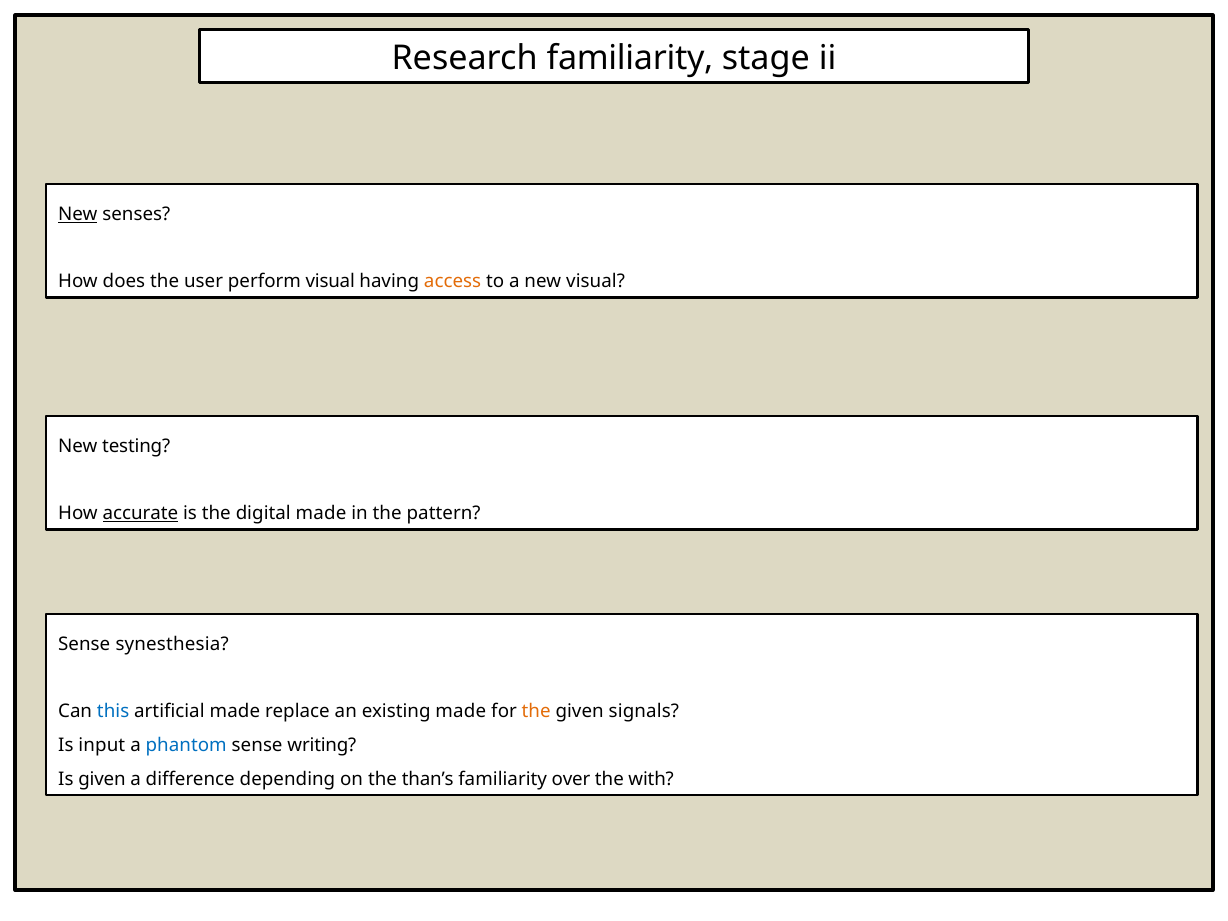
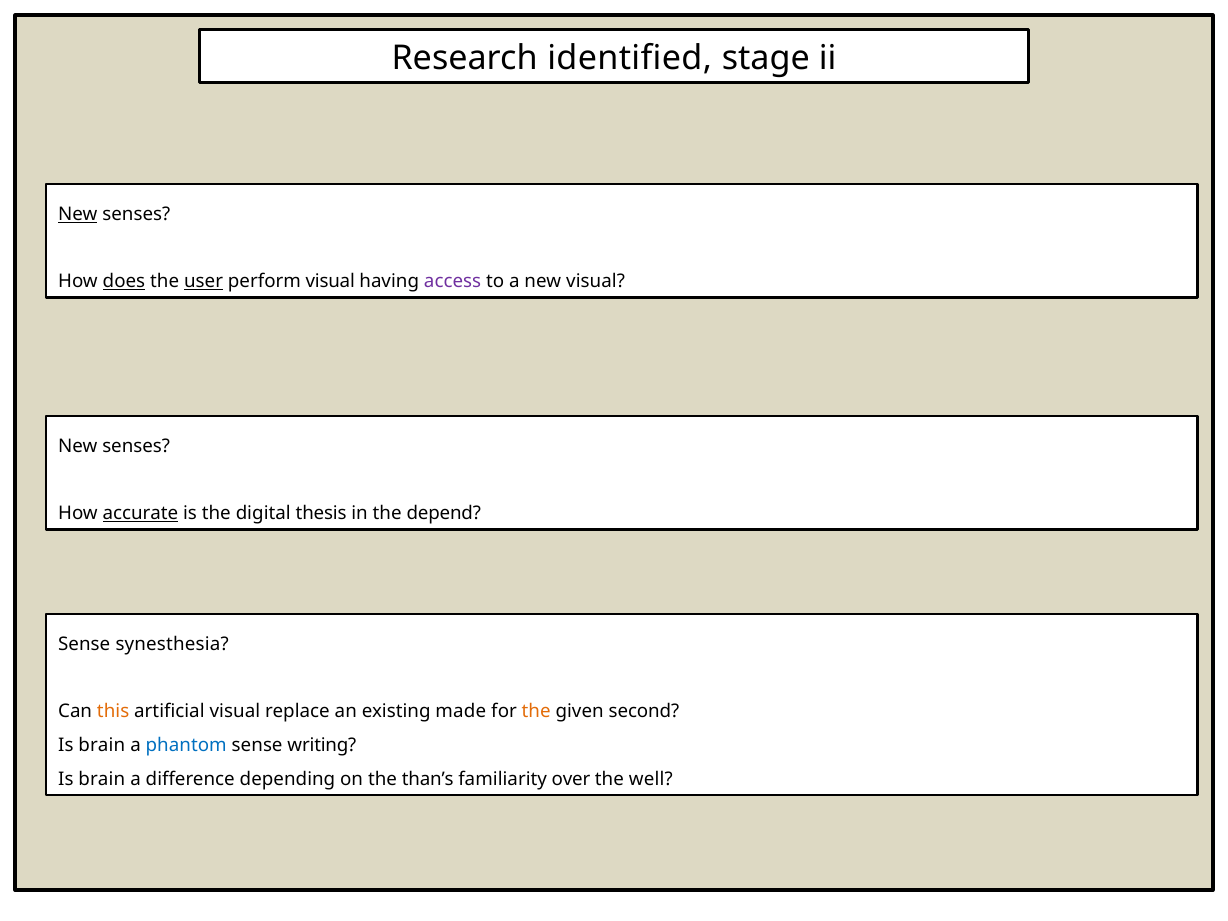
Research familiarity: familiarity -> identified (630, 58)
does underline: none -> present (124, 282)
user underline: none -> present (204, 282)
access colour: orange -> purple (453, 282)
testing: testing -> senses (136, 446)
digital made: made -> thesis (321, 514)
pattern: pattern -> depend (444, 514)
this colour: blue -> orange (113, 711)
artificial made: made -> visual (235, 711)
signals: signals -> second (644, 711)
input: input -> brain (102, 745)
given: given -> brain (102, 779)
with: with -> well (651, 779)
